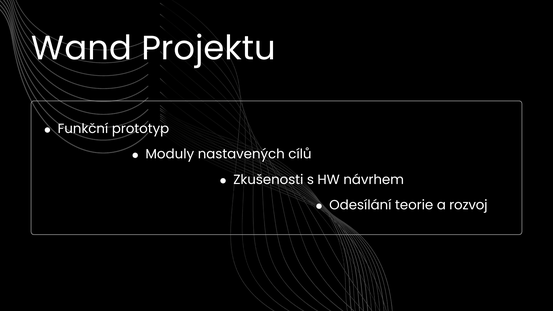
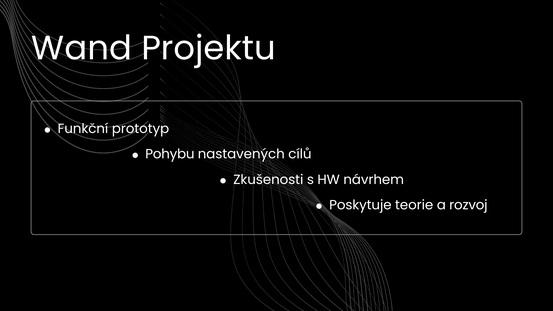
Moduly: Moduly -> Pohybu (170, 154)
Odesílání: Odesílání -> Poskytuje (360, 205)
